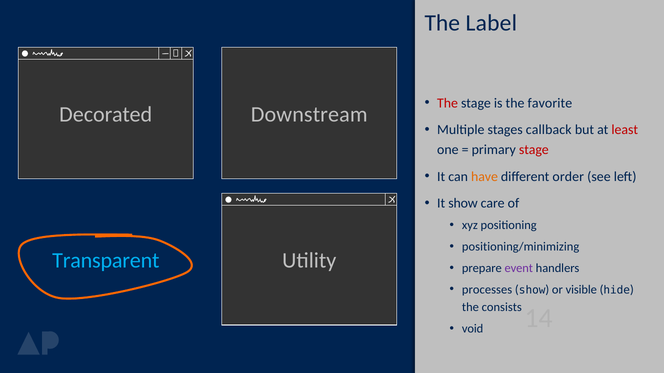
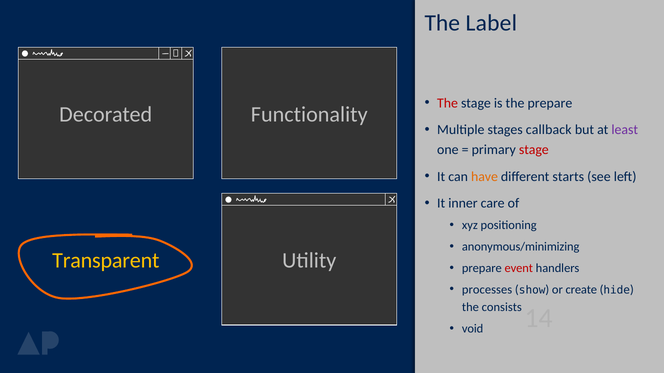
the favorite: favorite -> prepare (550, 103)
Downstream: Downstream -> Functionality (309, 115)
least colour: red -> purple (625, 130)
order: order -> starts (568, 177)
It show: show -> inner (463, 204)
positioning/minimizing: positioning/minimizing -> anonymous/minimizing (521, 247)
Transparent colour: light blue -> yellow (106, 261)
event colour: purple -> red (519, 268)
visible: visible -> create (581, 290)
